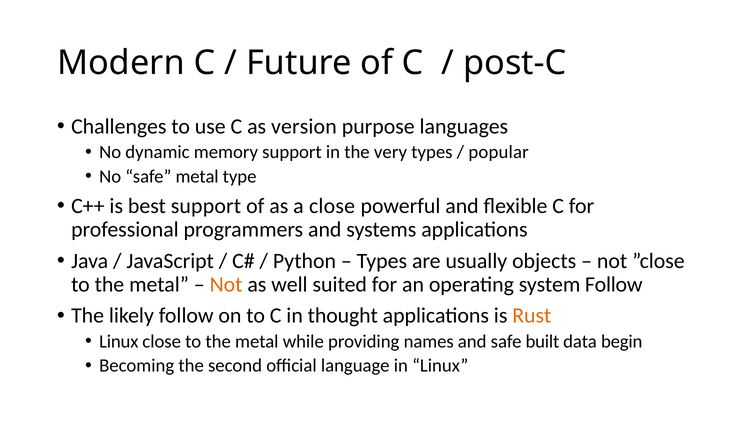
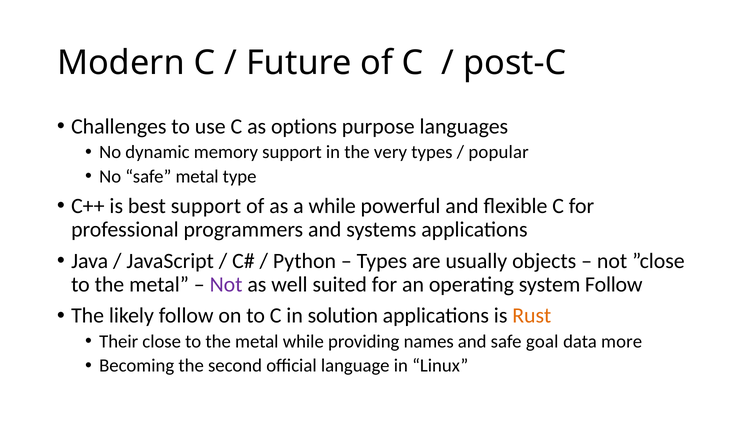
version: version -> options (304, 127)
a close: close -> while (332, 206)
Not colour: orange -> purple (226, 285)
thought: thought -> solution (343, 316)
Linux: Linux -> Their (119, 342)
built: built -> goal (542, 342)
begin: begin -> more (622, 342)
